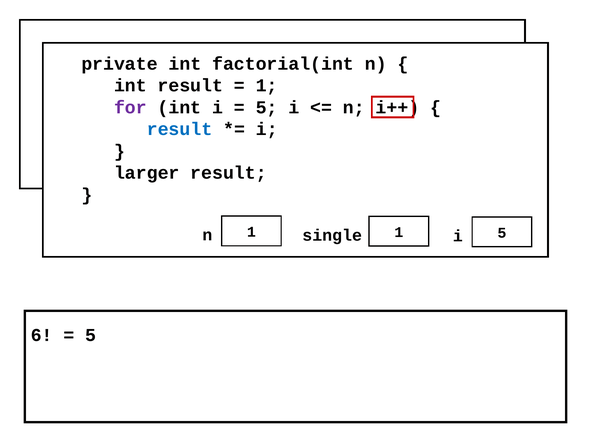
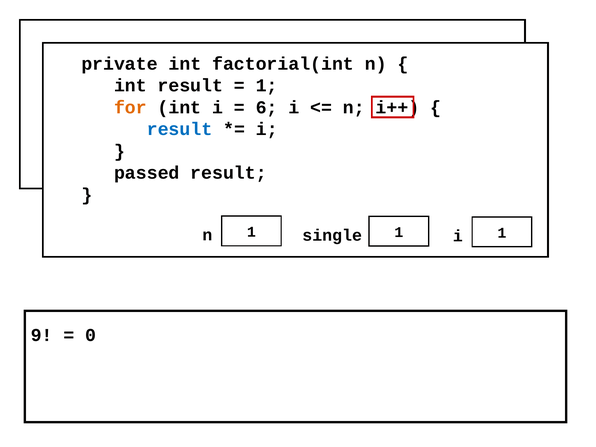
for colour: purple -> orange (130, 107)
5: 5 -> 6 (267, 107)
larger: larger -> passed (147, 173)
n 5: 5 -> 1 (502, 233)
6: 6 -> 9 (42, 335)
5: 5 -> 0 (91, 335)
